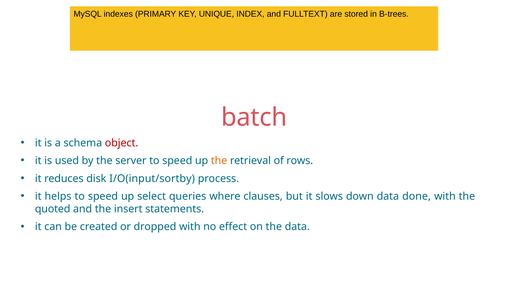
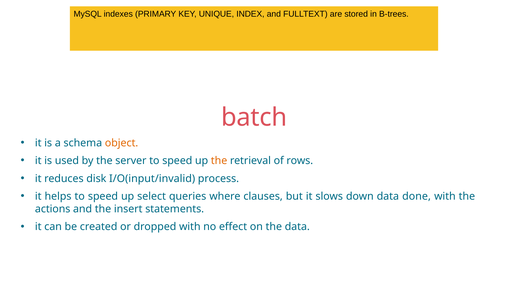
object colour: red -> orange (122, 143)
I/O(input/sortby: I/O(input/sortby -> I/O(input/invalid (152, 178)
quoted: quoted -> actions (53, 209)
